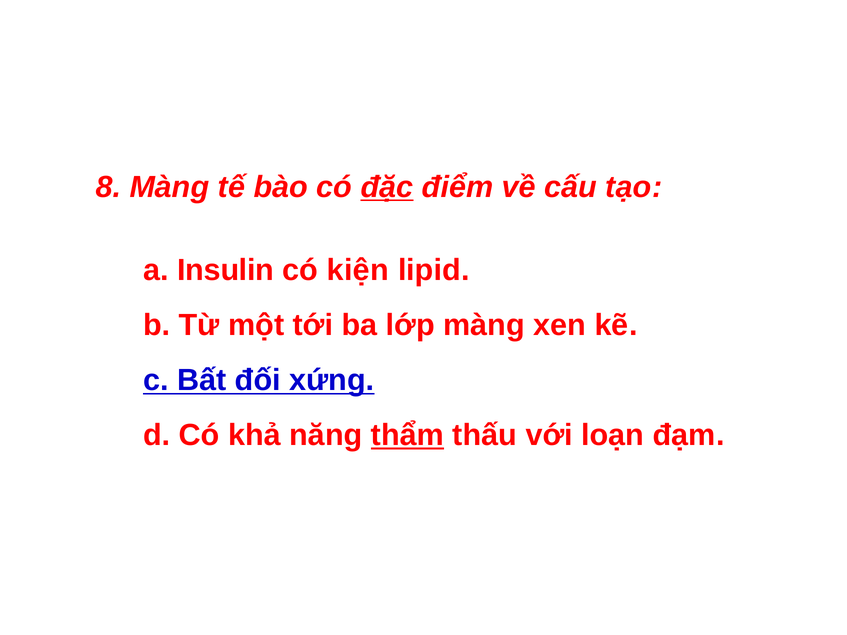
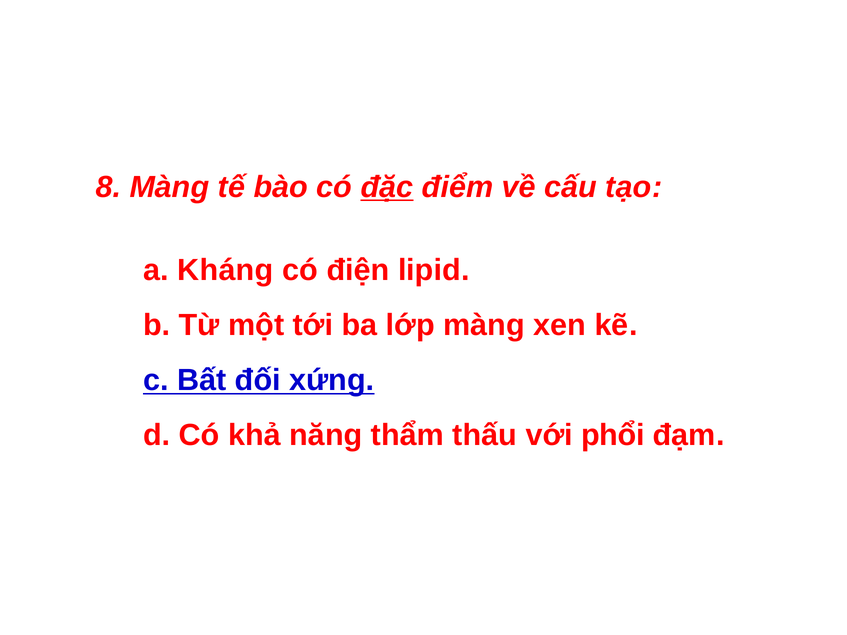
Insulin: Insulin -> Kháng (225, 270)
kiện: kiện -> điện (358, 270)
thẩm underline: present -> none (407, 436)
loạn: loạn -> phổi (613, 436)
